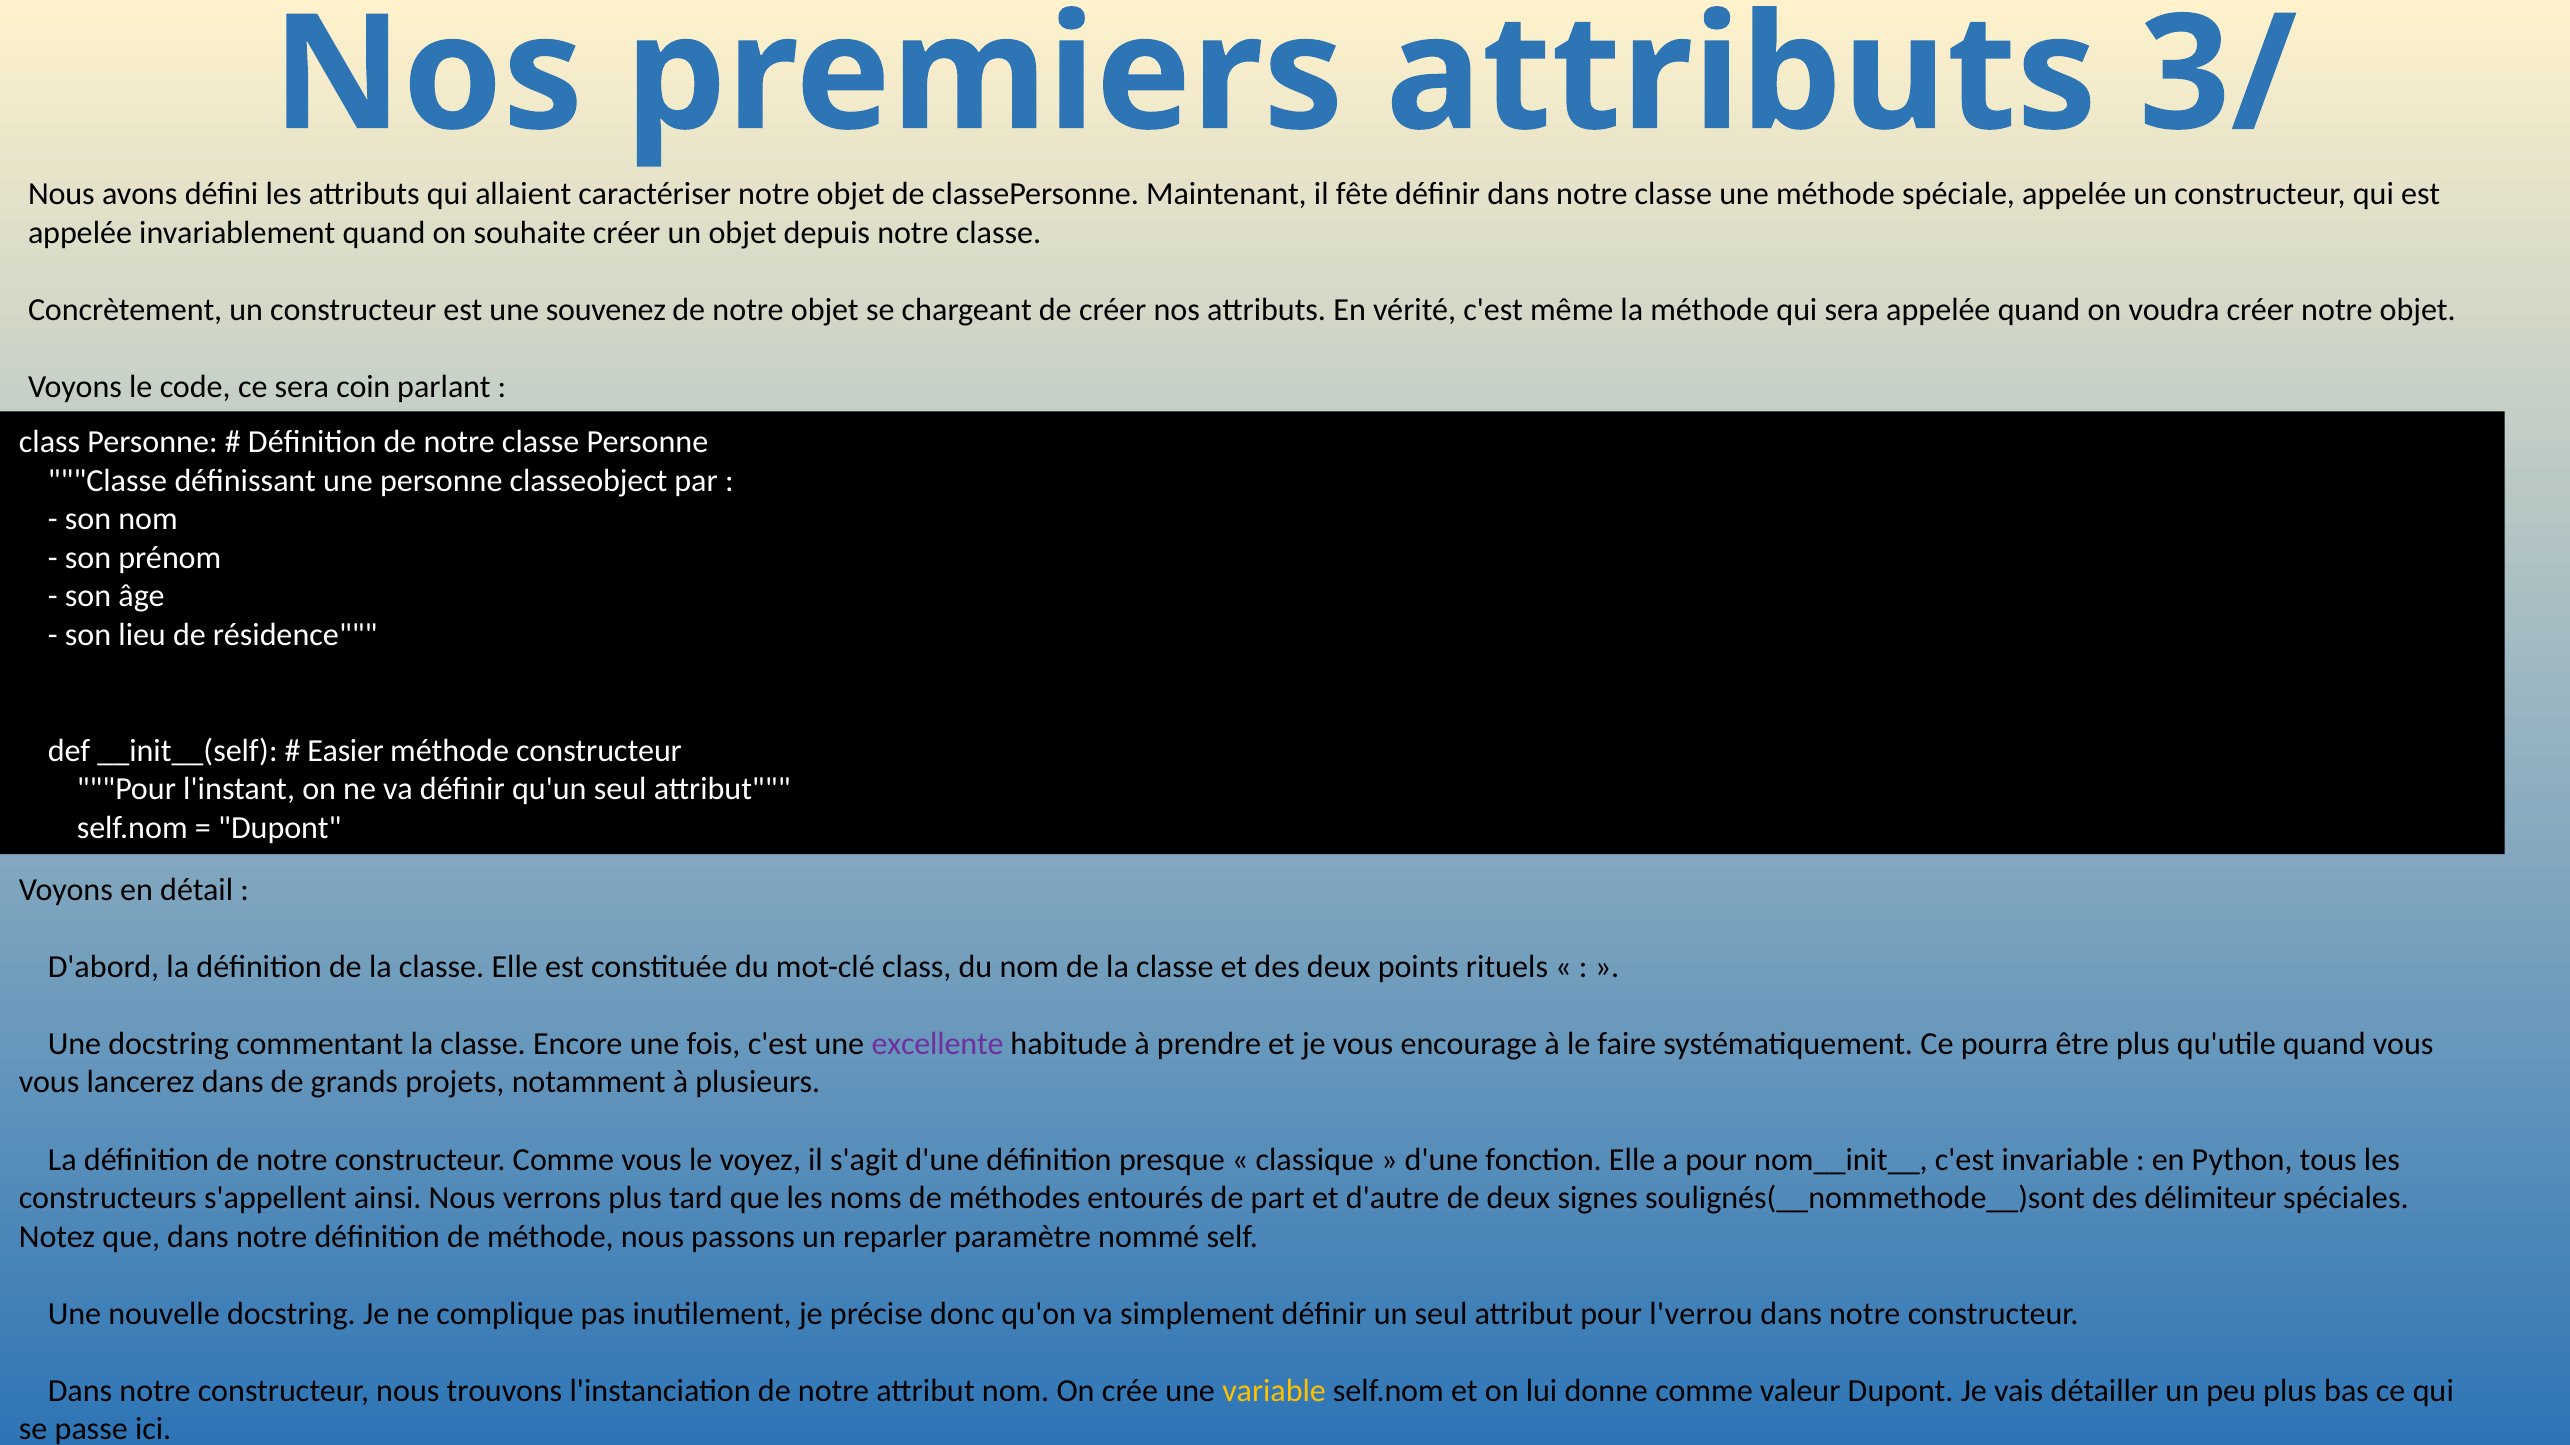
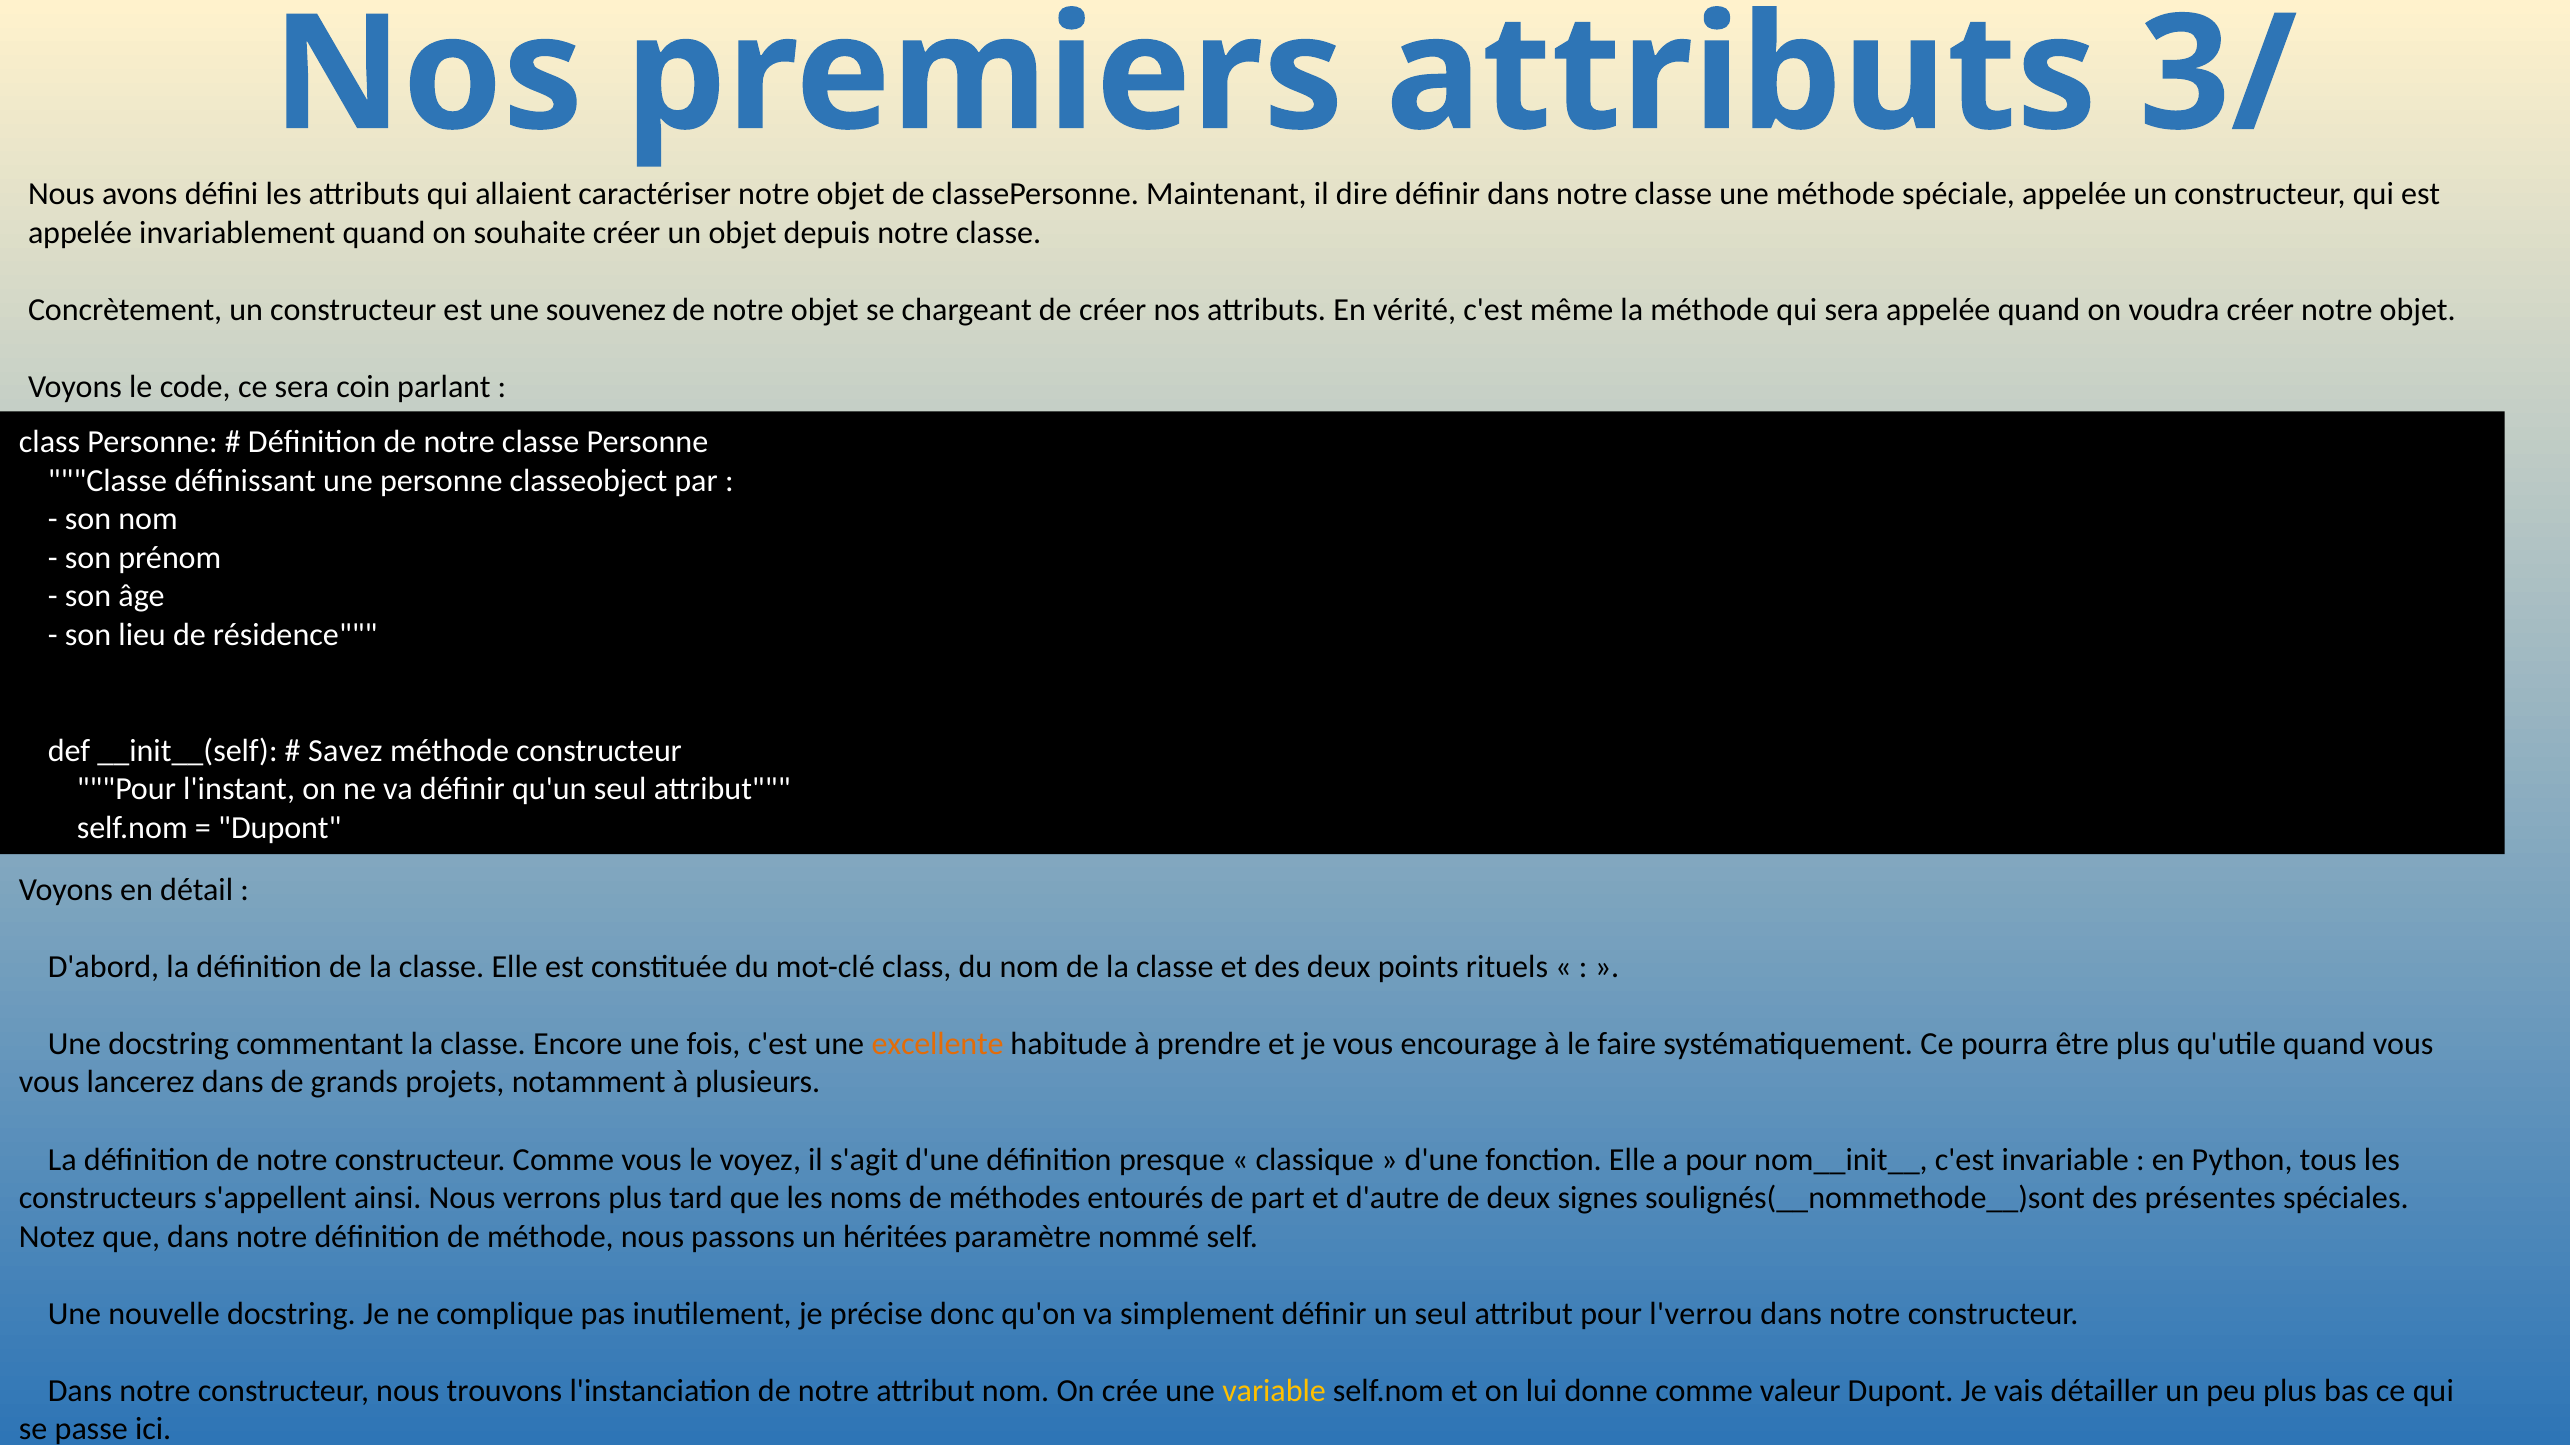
fête: fête -> dire (1362, 194)
Easier: Easier -> Savez (345, 751)
excellente colour: purple -> orange (938, 1044)
délimiteur: délimiteur -> présentes (2210, 1198)
reparler: reparler -> héritées (895, 1237)
